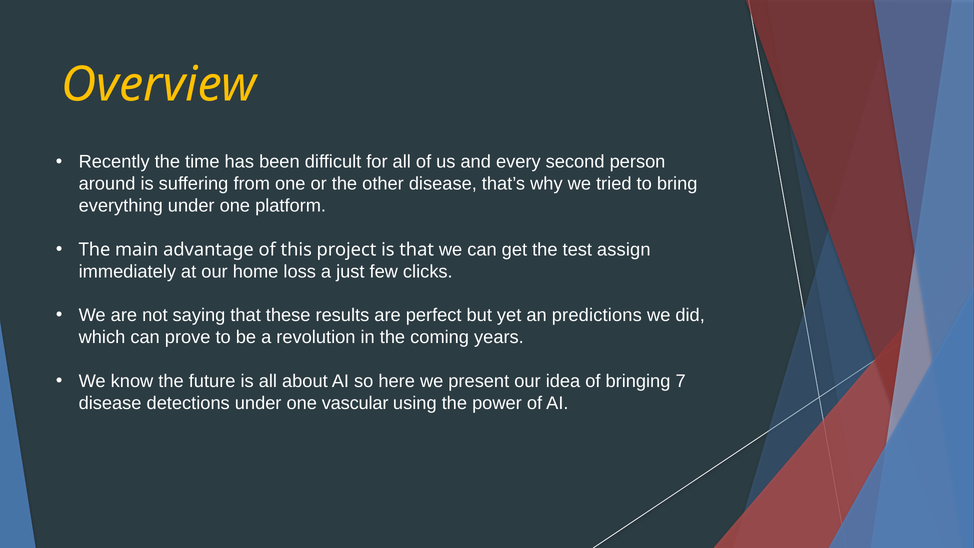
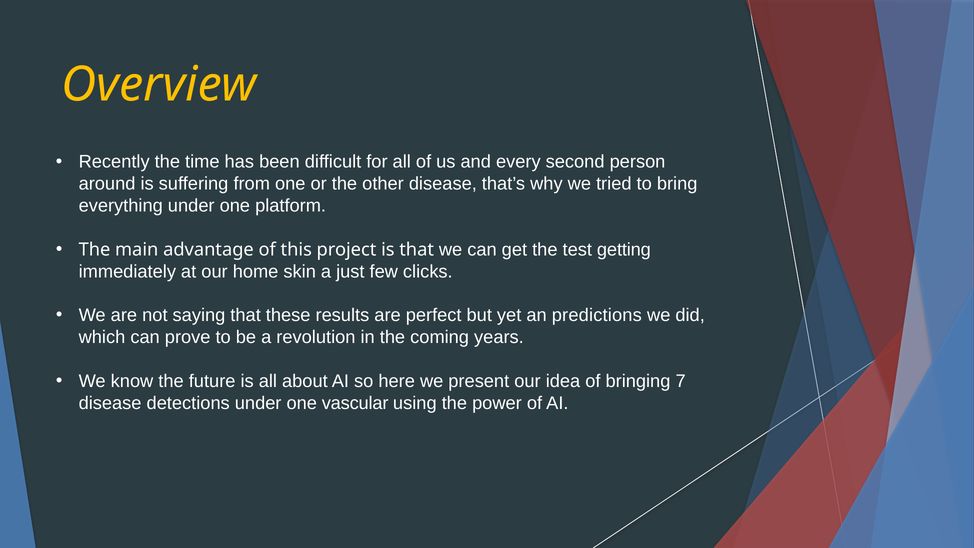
assign: assign -> getting (624, 250)
loss: loss -> skin (300, 272)
